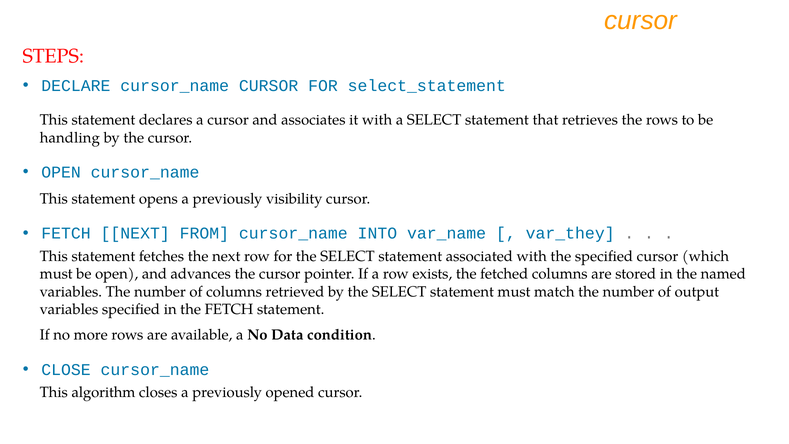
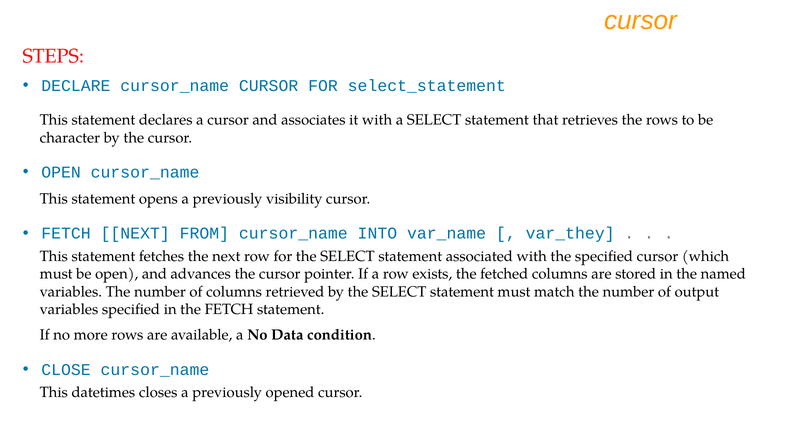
handling: handling -> character (70, 138)
algorithm: algorithm -> datetimes (103, 392)
